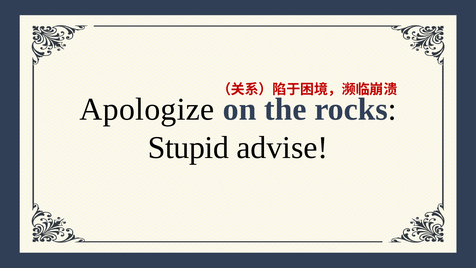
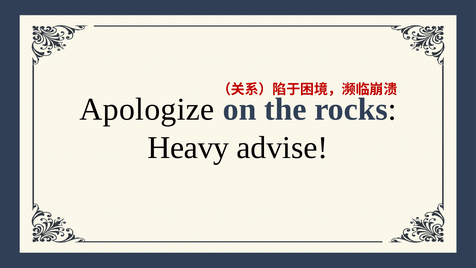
Stupid: Stupid -> Heavy (188, 147)
